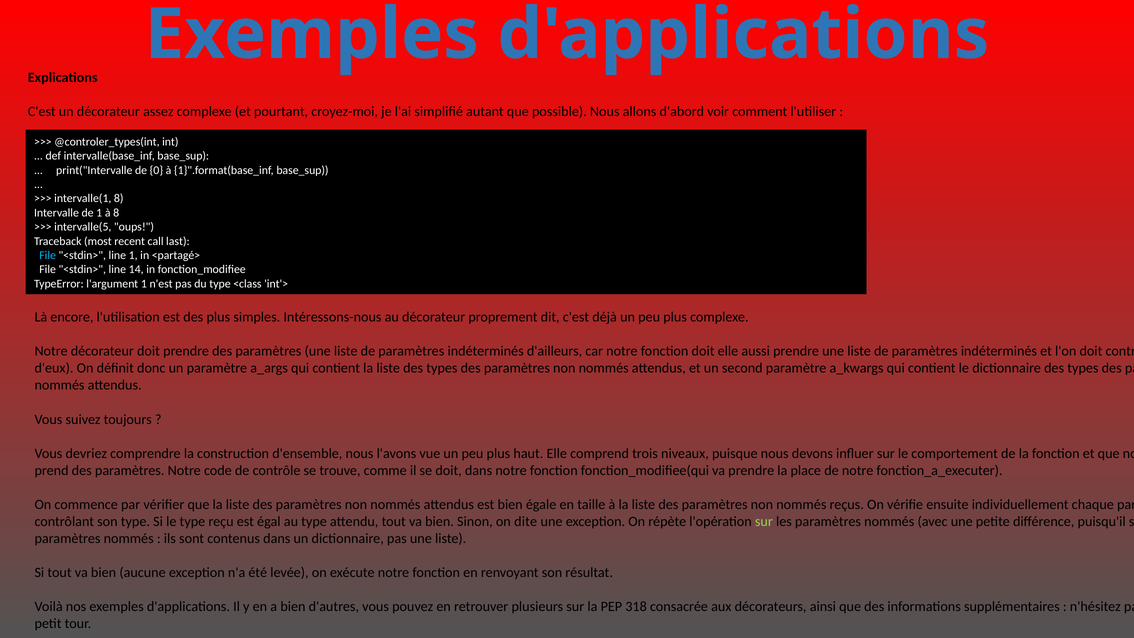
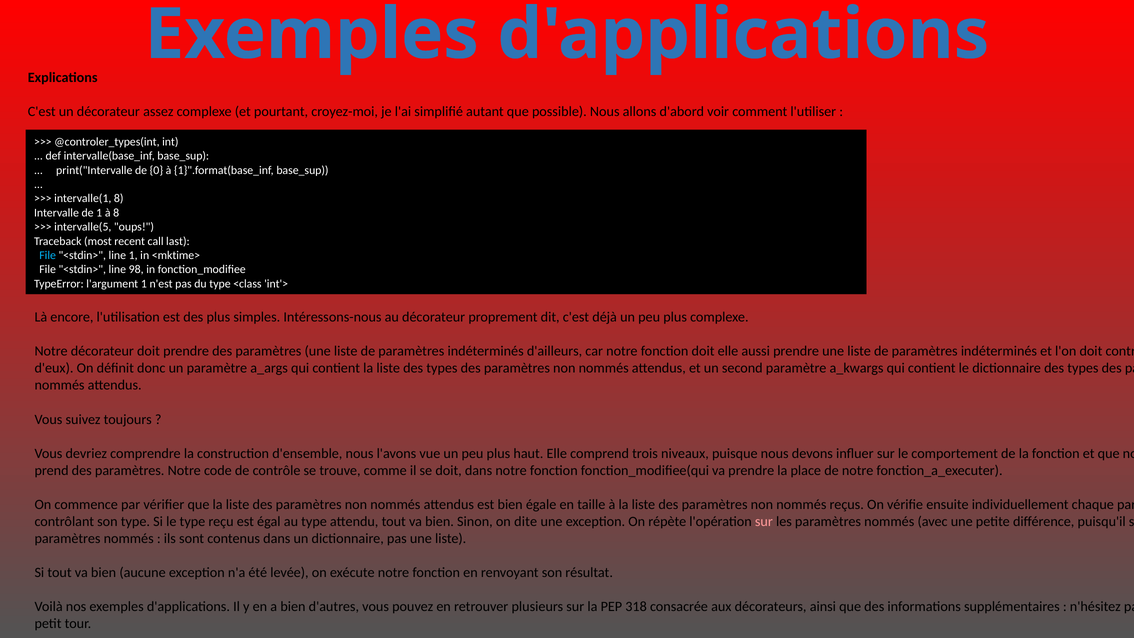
<partagé>: <partagé> -> <mktime> (176, 255)
14: 14 -> 98 (136, 270)
sur colour: light green -> pink (764, 521)
